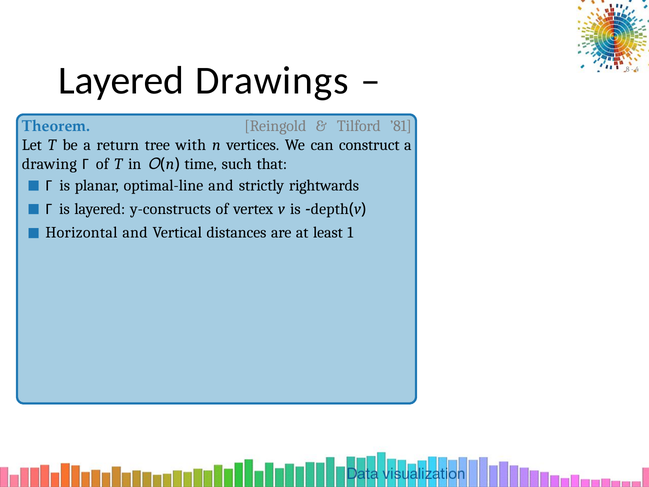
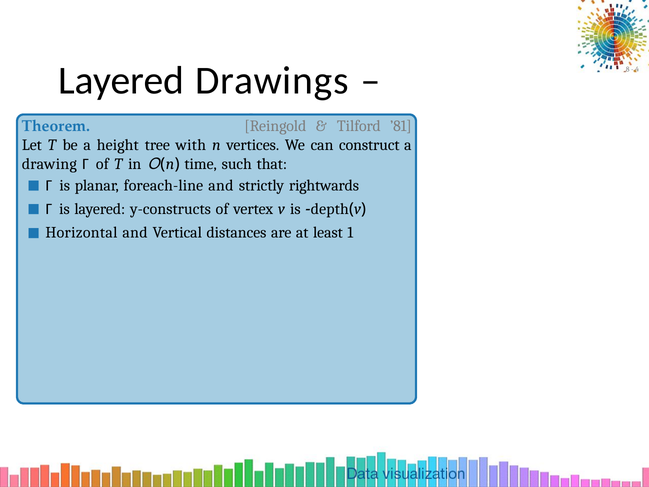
return: return -> height (118, 145)
optimal-line: optimal-line -> foreach-line (163, 185)
